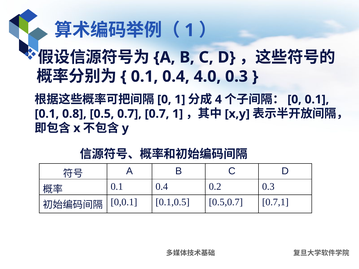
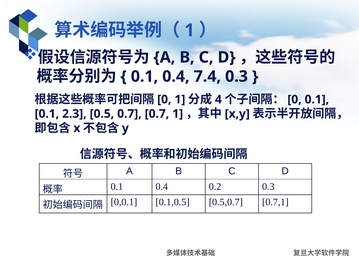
4.0: 4.0 -> 7.4 (207, 77)
0.8: 0.8 -> 2.3 (74, 114)
